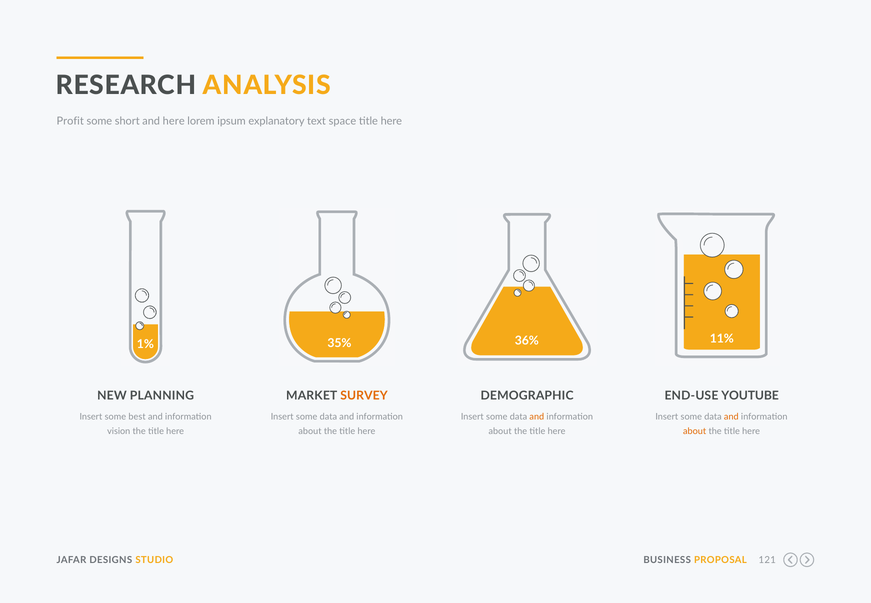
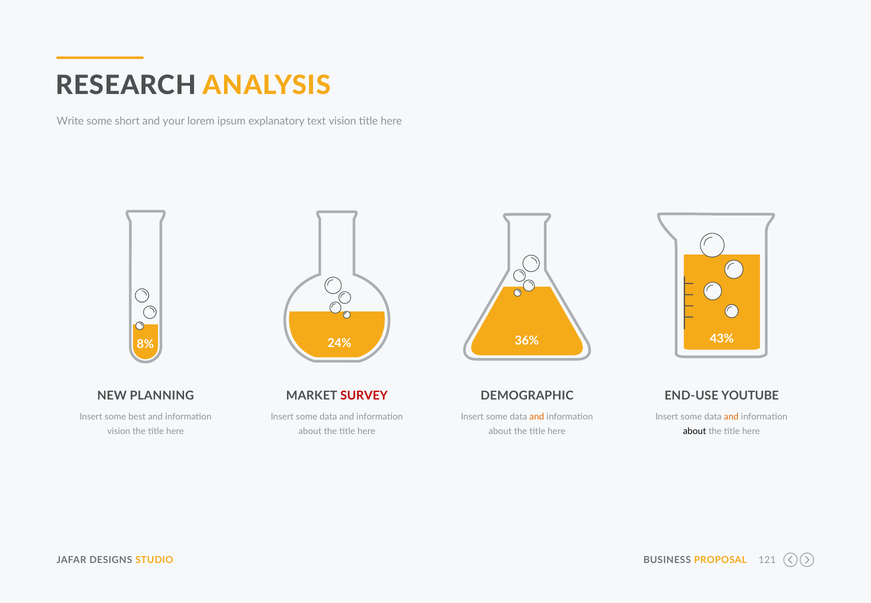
Profit: Profit -> Write (70, 121)
and here: here -> your (174, 121)
text space: space -> vision (342, 121)
35%: 35% -> 24% (339, 343)
11%: 11% -> 43% (722, 339)
1%: 1% -> 8% (145, 344)
SURVEY colour: orange -> red (364, 396)
about colour: orange -> black (695, 431)
